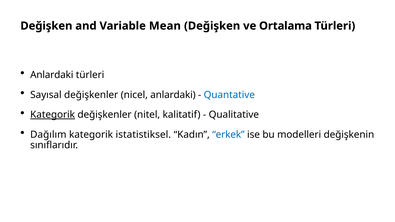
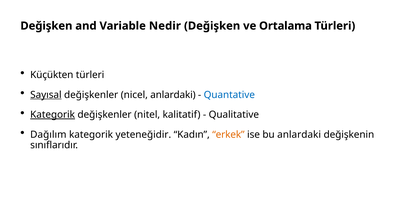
Mean: Mean -> Nedir (165, 26)
Anlardaki: Anlardaki -> Küçükten (52, 75)
Sayısal underline: none -> present (46, 95)
istatistiksel: istatistiksel -> yeteneğidir (143, 135)
erkek colour: blue -> orange (228, 135)
bu modelleri: modelleri -> anlardaki (299, 135)
